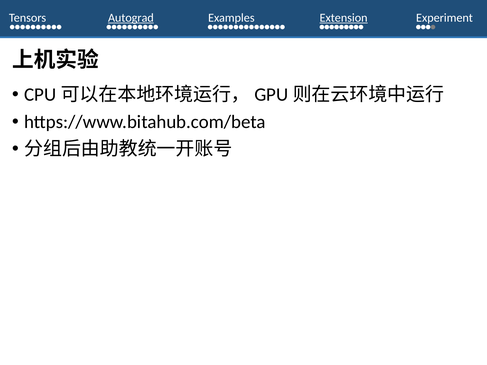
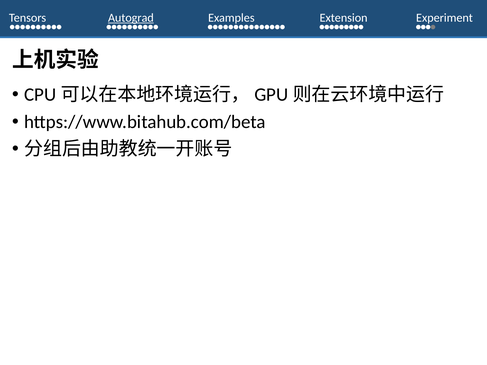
Extension underline: present -> none (344, 18)
